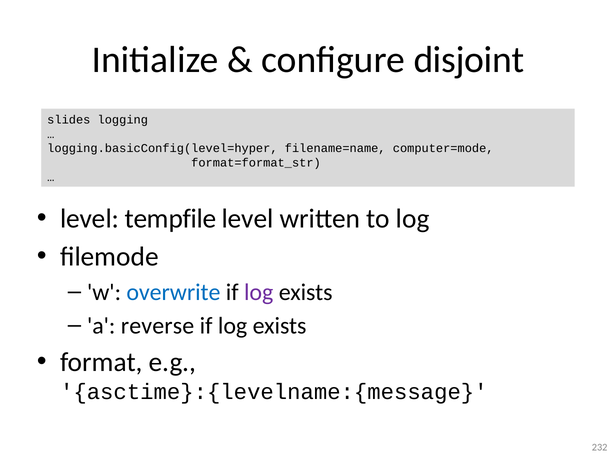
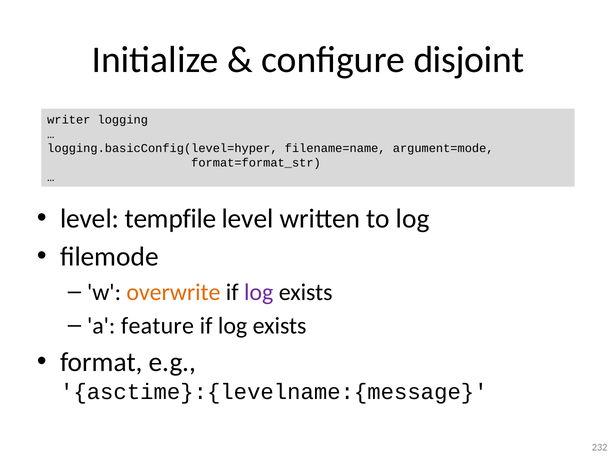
slides: slides -> writer (69, 120)
computer=mode: computer=mode -> argument=mode (443, 149)
overwrite colour: blue -> orange (173, 292)
reverse: reverse -> feature (157, 326)
